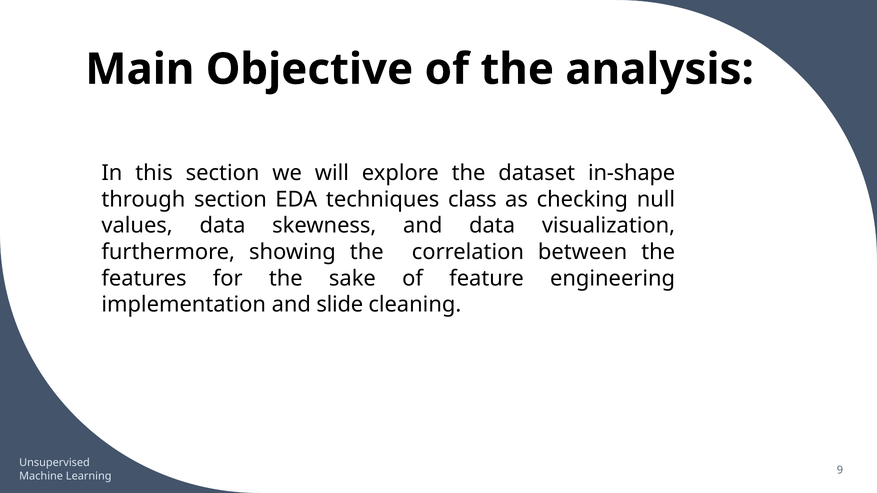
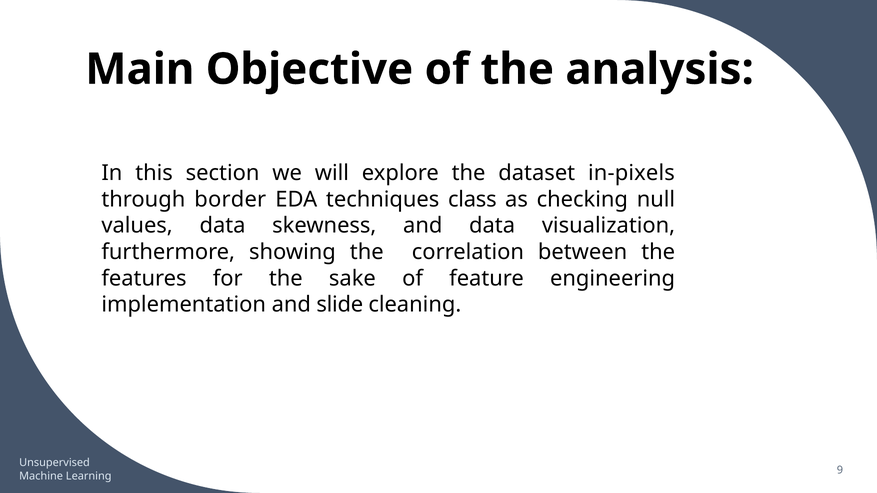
in-shape: in-shape -> in-pixels (631, 173)
through section: section -> border (230, 200)
